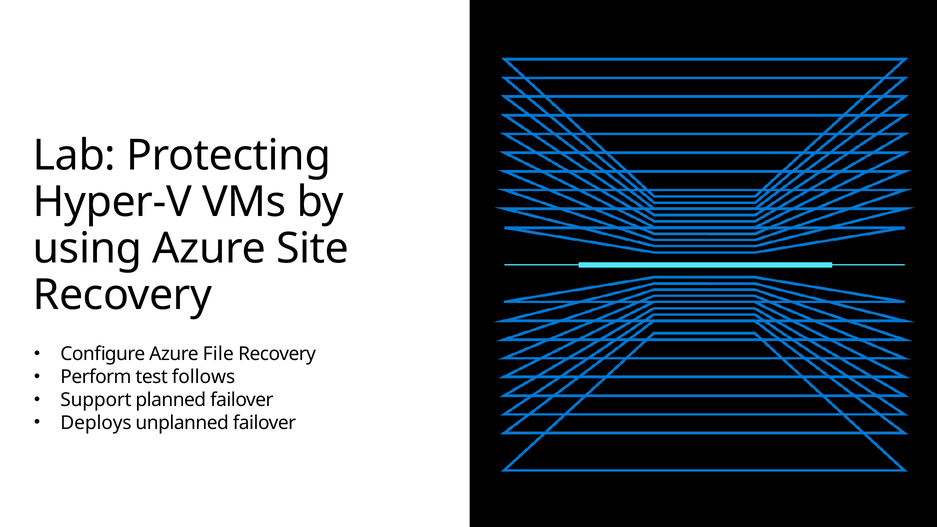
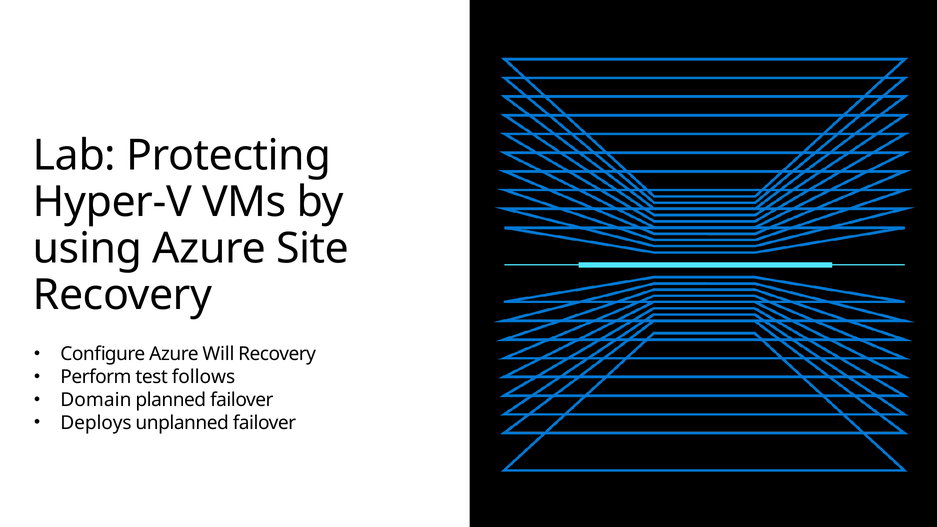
File: File -> Will (218, 354)
Support: Support -> Domain (96, 400)
